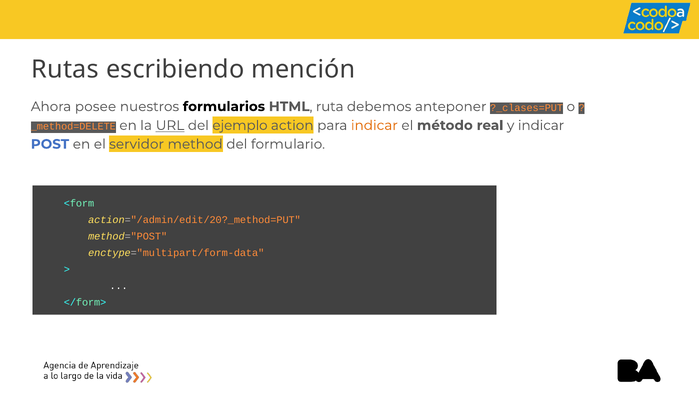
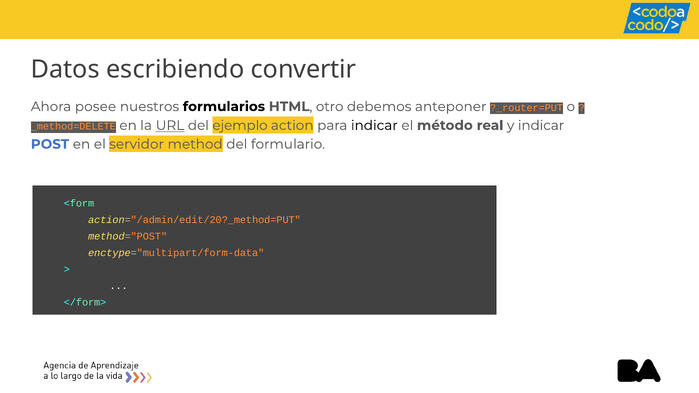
Rutas: Rutas -> Datos (65, 70)
mención: mención -> convertir (304, 70)
ruta: ruta -> otro (330, 107)
?_clases=PUT: ?_clases=PUT -> ?_router=PUT (527, 108)
indicar colour: orange -> black (374, 125)
